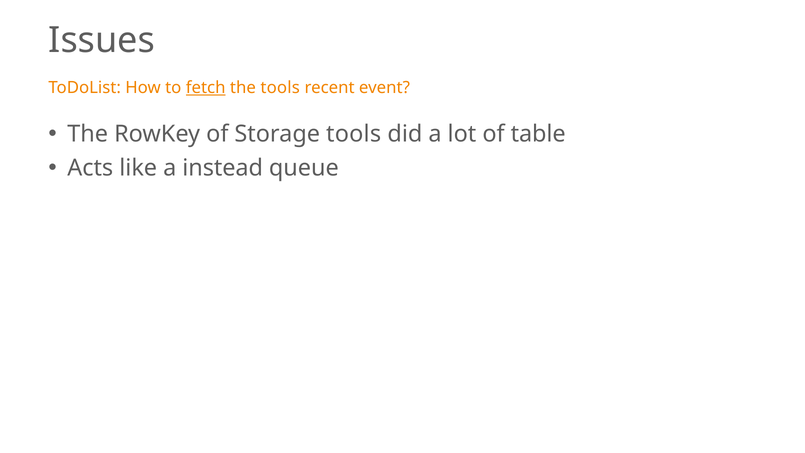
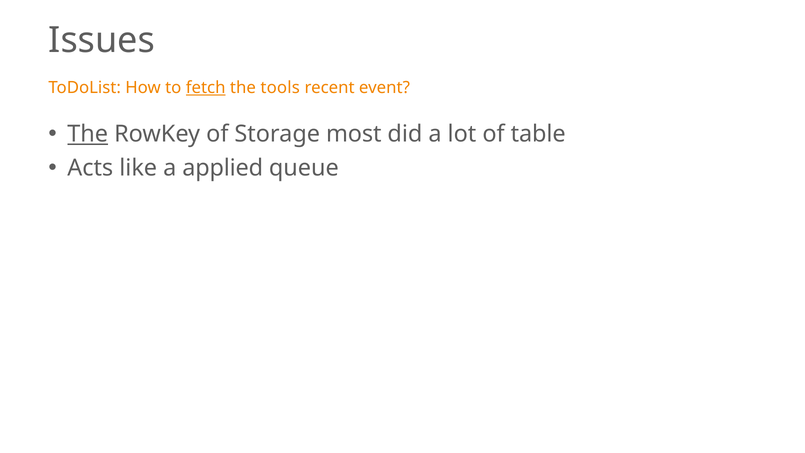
The underline: none -> present (88, 134)
Storage tools: tools -> most (354, 134)
instead: instead -> applied (223, 168)
